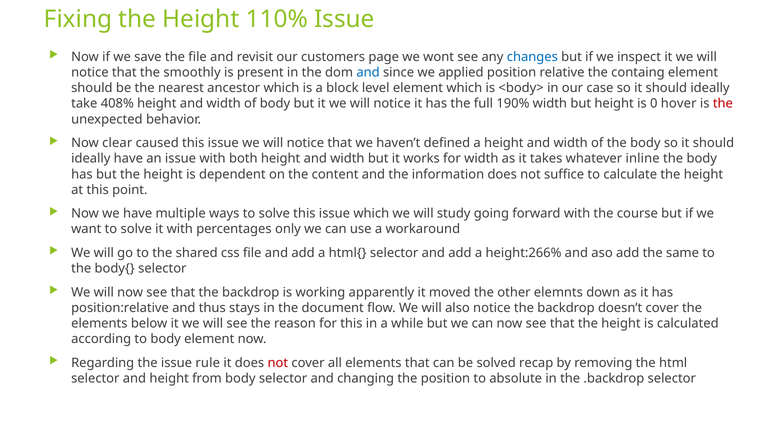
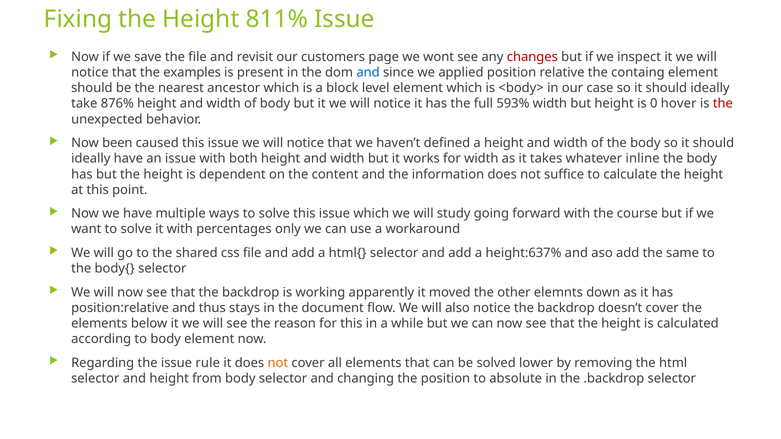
110%: 110% -> 811% (277, 19)
changes colour: blue -> red (532, 57)
smoothly: smoothly -> examples (192, 73)
408%: 408% -> 876% (117, 104)
190%: 190% -> 593% (513, 104)
clear: clear -> been (117, 143)
height:266%: height:266% -> height:637% (524, 253)
not colour: red -> orange (278, 363)
recap: recap -> lower (536, 363)
